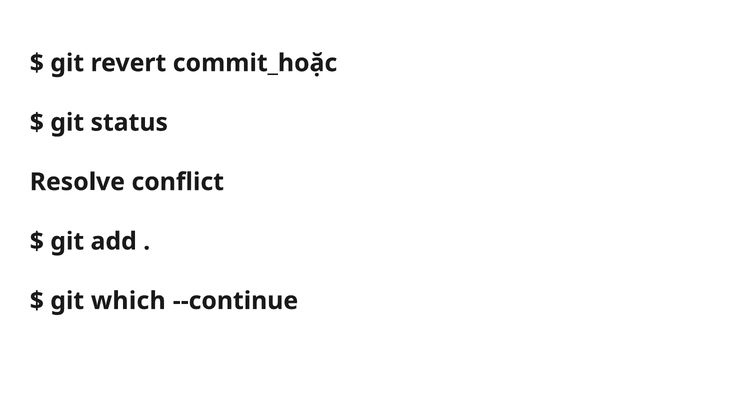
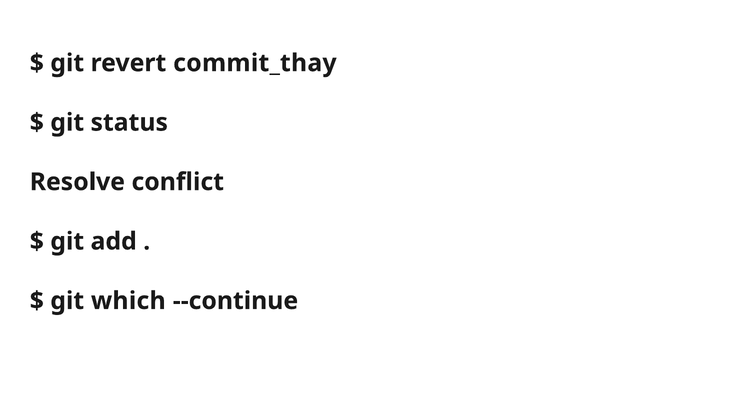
commit_hoặc: commit_hoặc -> commit_thay (255, 63)
